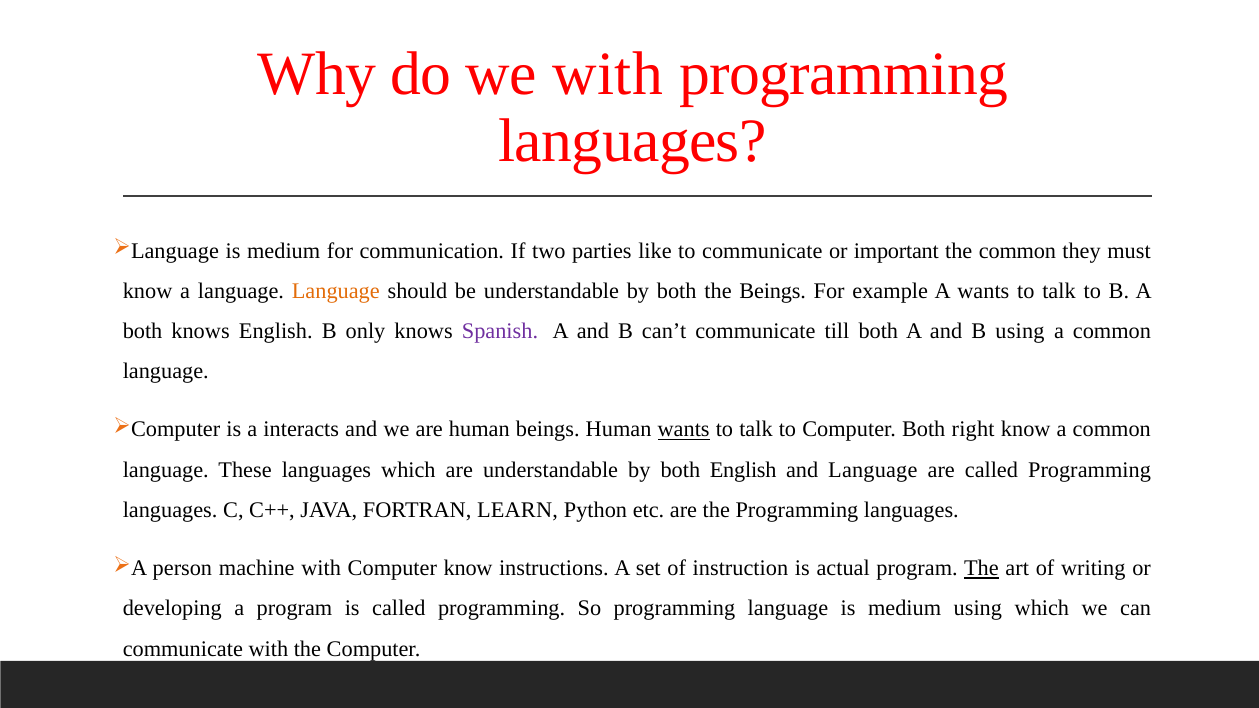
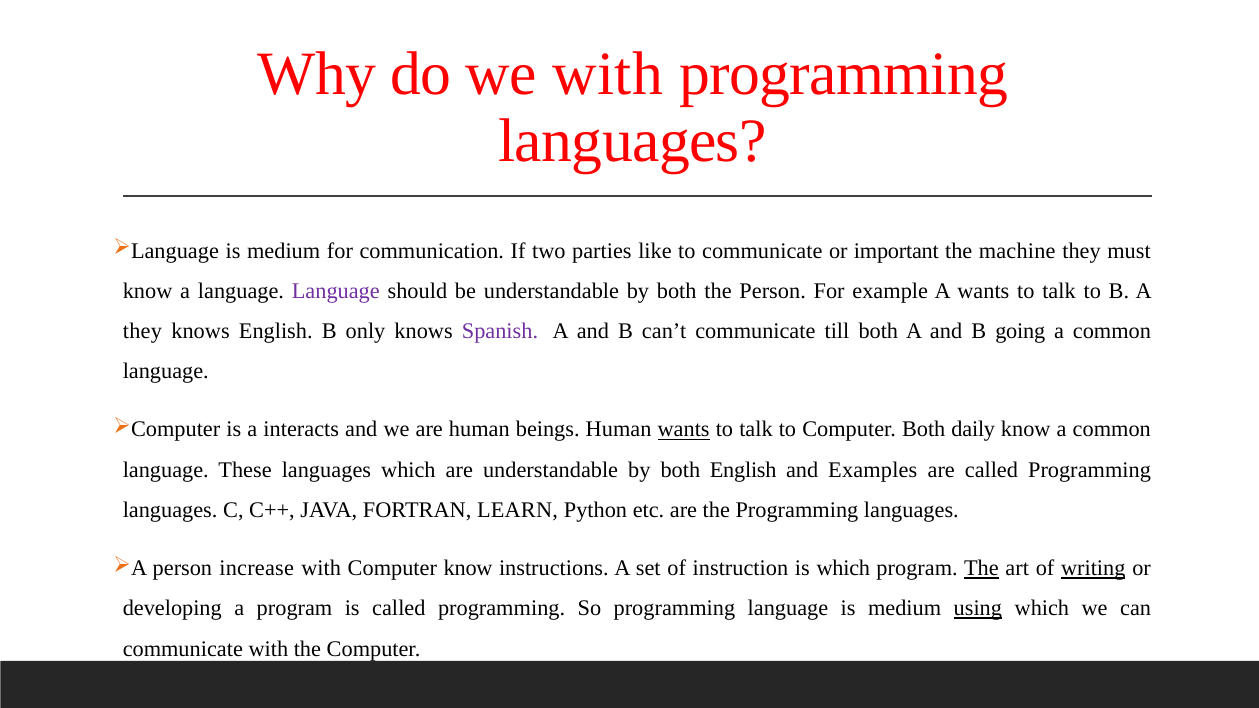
the common: common -> machine (1017, 251)
Language colour: orange -> purple (336, 291)
the Beings: Beings -> Person (773, 291)
both: both -> they (142, 331)
B using: using -> going (1020, 331)
right: right -> daily (973, 430)
and Language: Language -> Examples (873, 470)
machine: machine -> increase (257, 569)
is actual: actual -> which (843, 569)
writing underline: none -> present (1093, 569)
using underline: none -> present (978, 609)
